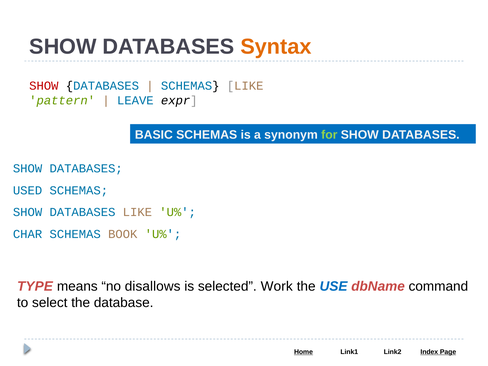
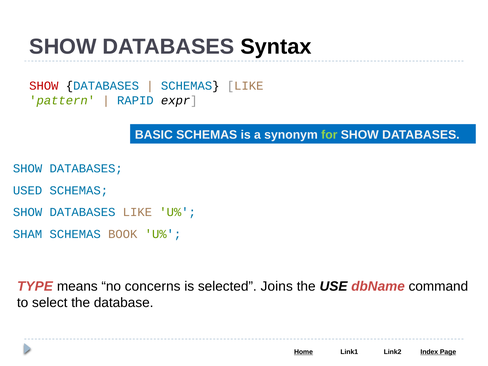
Syntax colour: orange -> black (276, 47)
LEAVE: LEAVE -> RAPID (135, 101)
CHAR: CHAR -> SHAM (28, 234)
disallows: disallows -> concerns (153, 286)
Work: Work -> Joins (277, 286)
USE colour: blue -> black (334, 286)
